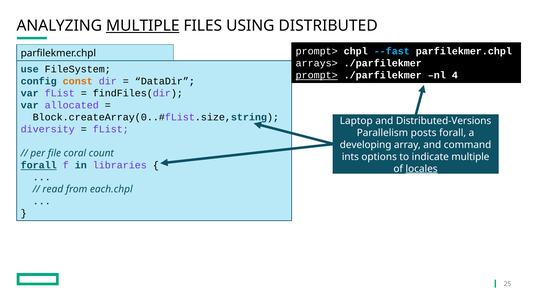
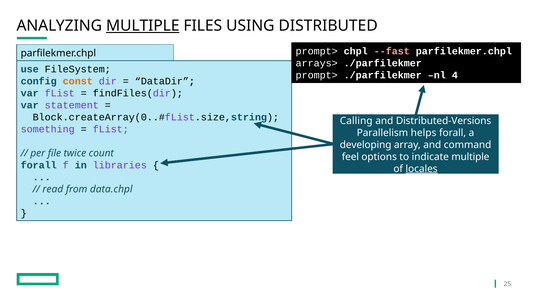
--fast colour: light blue -> pink (392, 51)
prompt> underline: present -> none (317, 75)
allocated: allocated -> statement (72, 105)
Laptop: Laptop -> Calling (356, 121)
diversity: diversity -> something (48, 130)
posts: posts -> helps (424, 133)
coral: coral -> twice (75, 154)
ints: ints -> feel (350, 157)
forall underline: present -> none (39, 166)
each.chpl: each.chpl -> data.chpl (111, 190)
